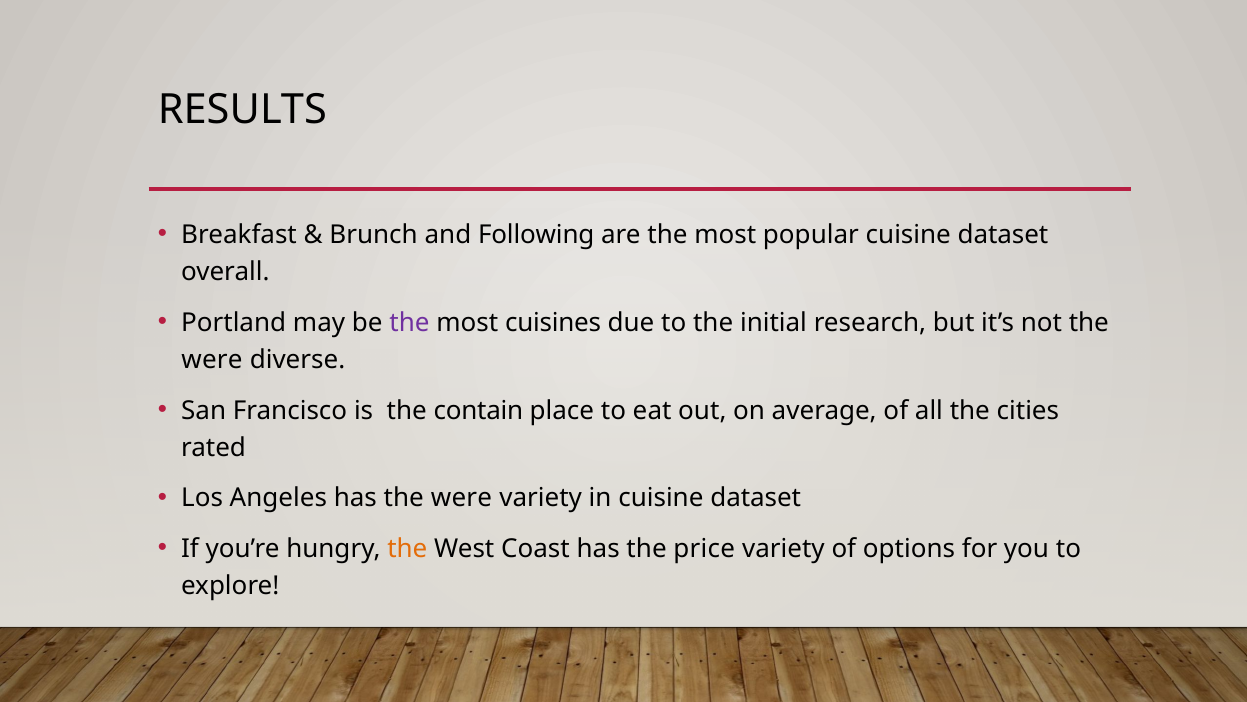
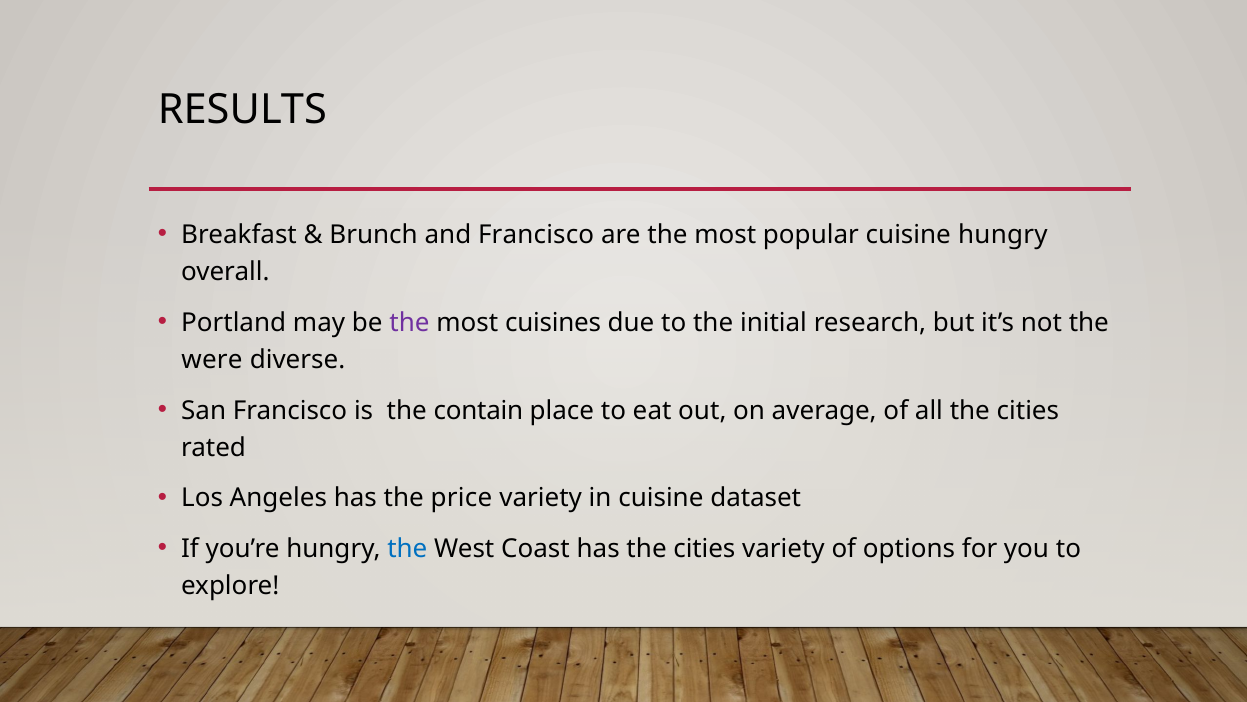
and Following: Following -> Francisco (536, 234)
popular cuisine dataset: dataset -> hungry (1003, 234)
has the were: were -> price (461, 498)
the colour: orange -> blue (407, 548)
has the price: price -> cities (704, 548)
